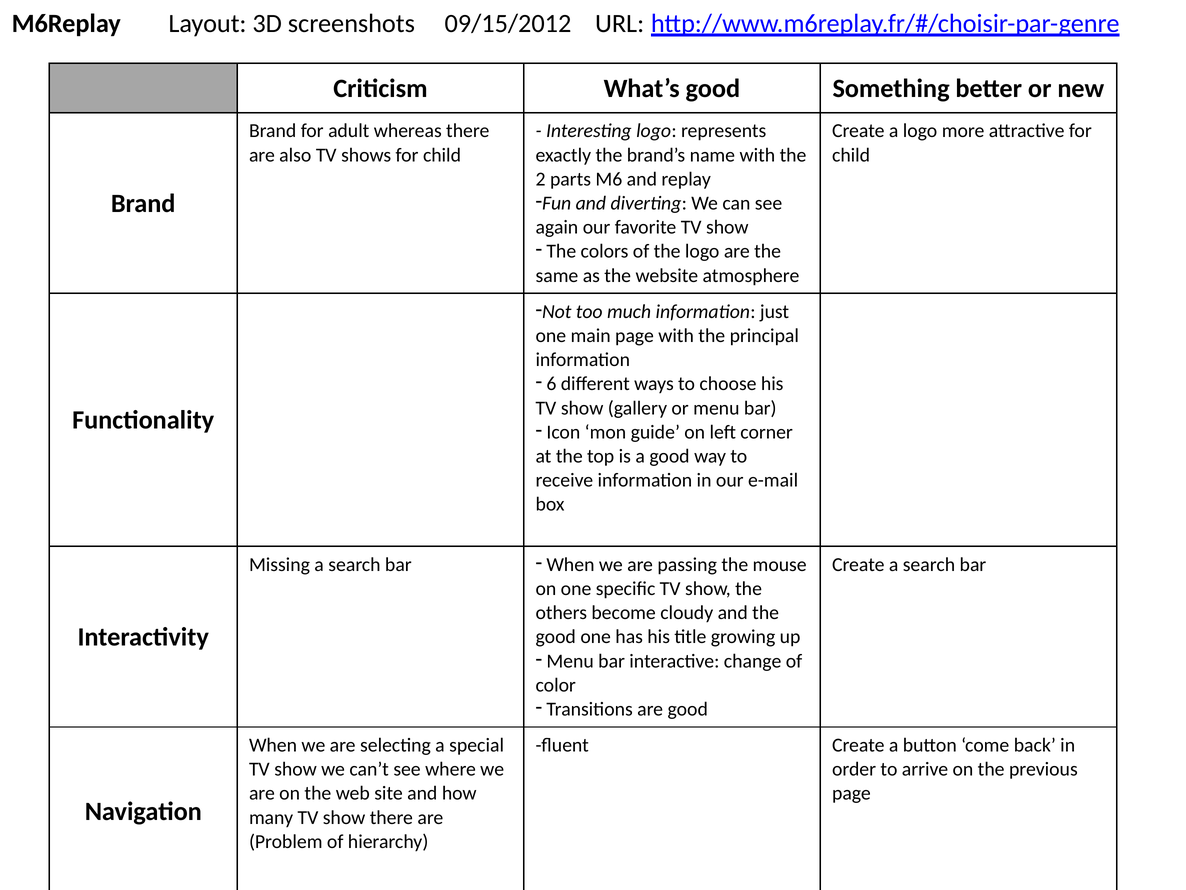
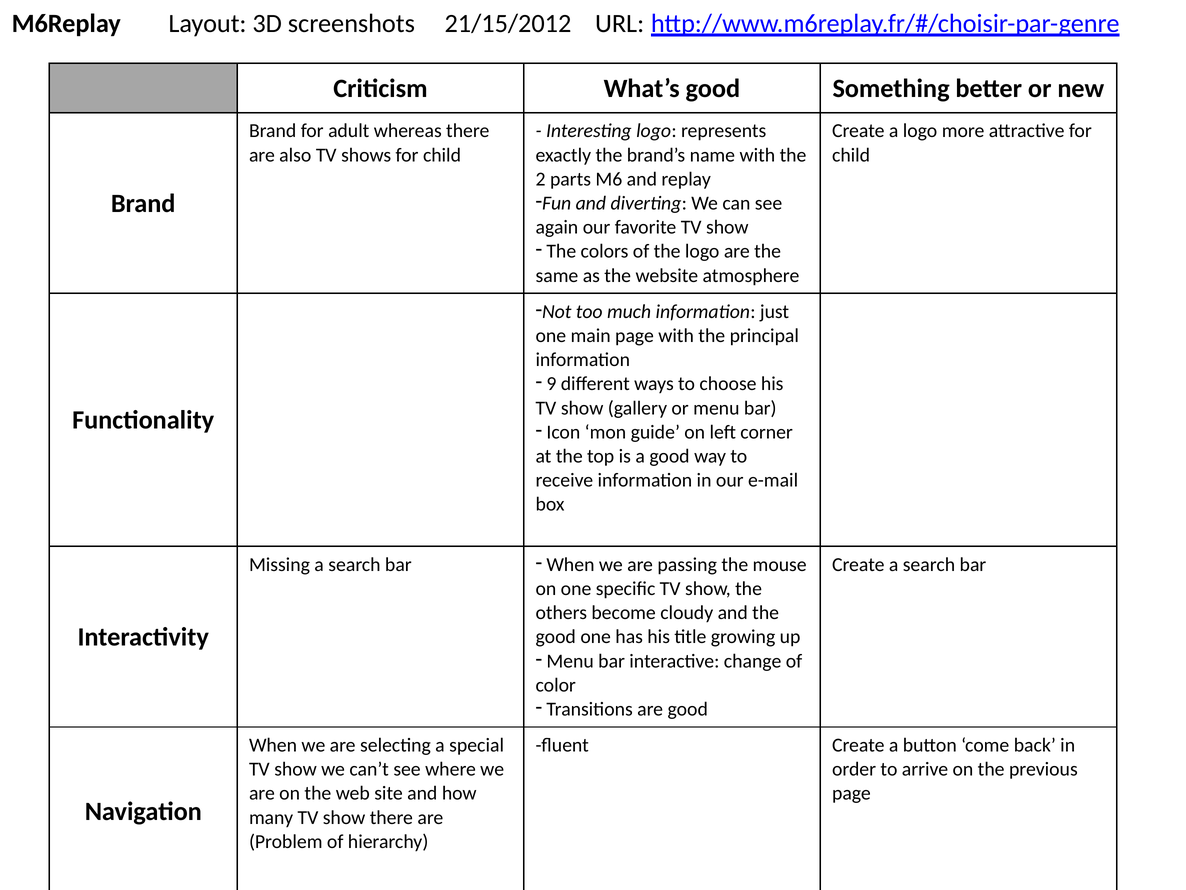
09/15/2012: 09/15/2012 -> 21/15/2012 (508, 23)
6: 6 -> 9 (551, 384)
